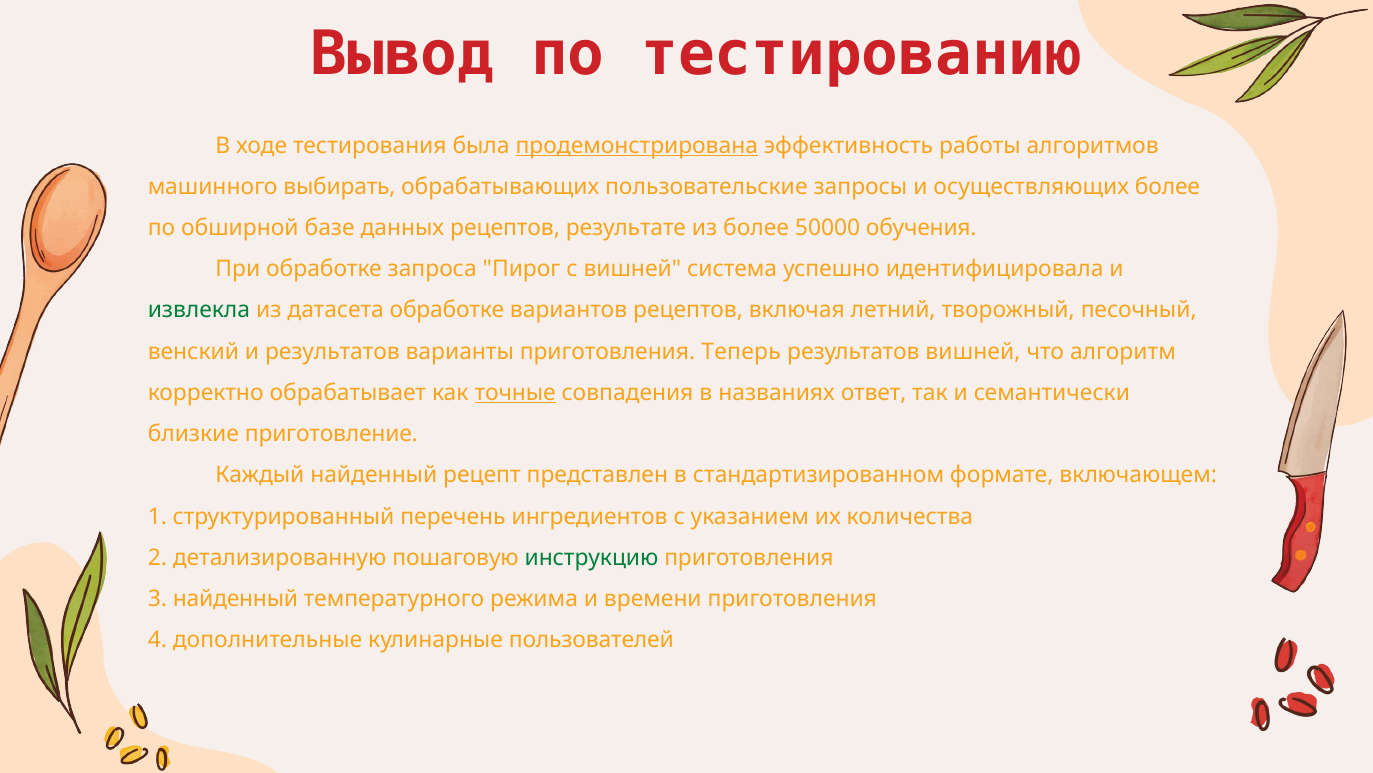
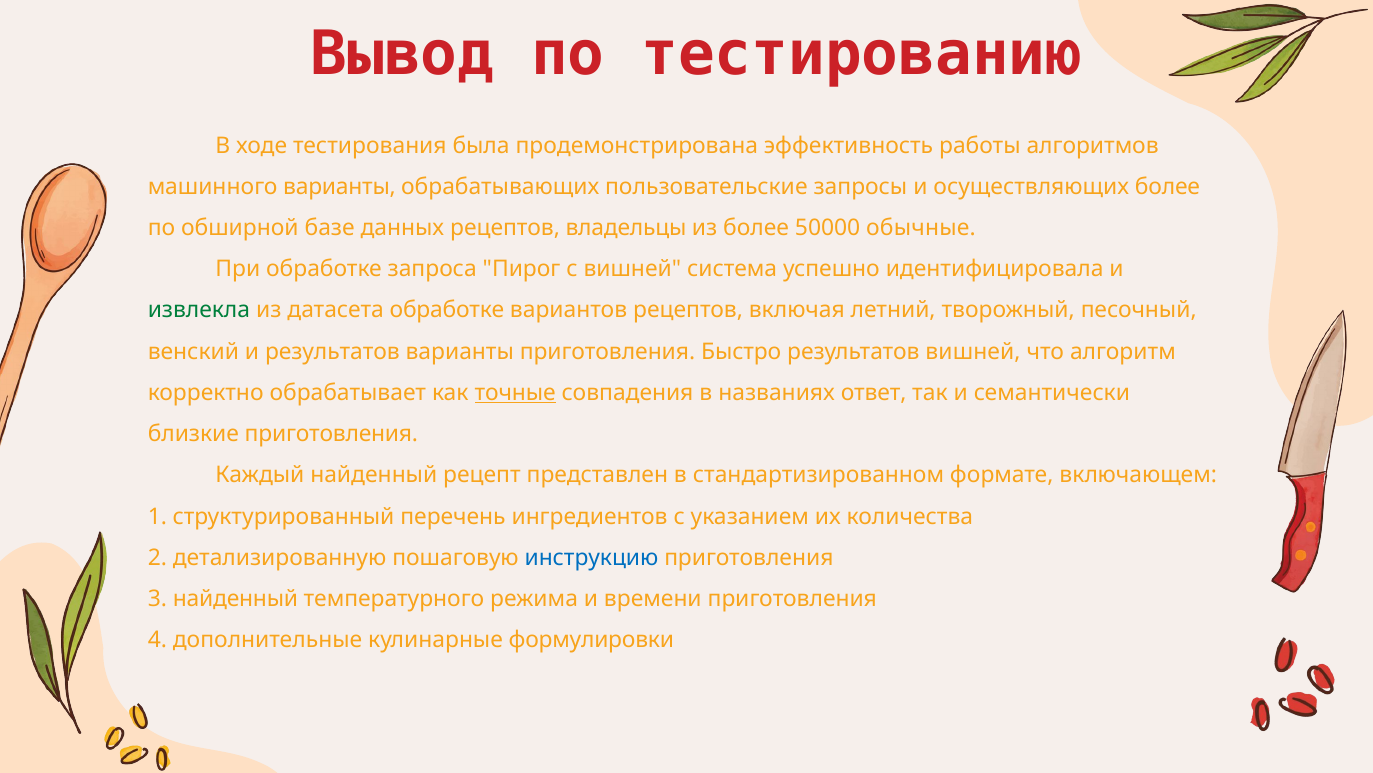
продемонстрирована underline: present -> none (637, 145)
машинного выбирать: выбирать -> варианты (339, 187)
результате: результате -> владельцы (626, 228)
обучения: обучения -> обычные (921, 228)
Теперь: Теперь -> Быстро (741, 351)
близкие приготовление: приготовление -> приготовления (331, 434)
инструкцию colour: green -> blue (591, 557)
пользователей: пользователей -> формулировки (591, 640)
